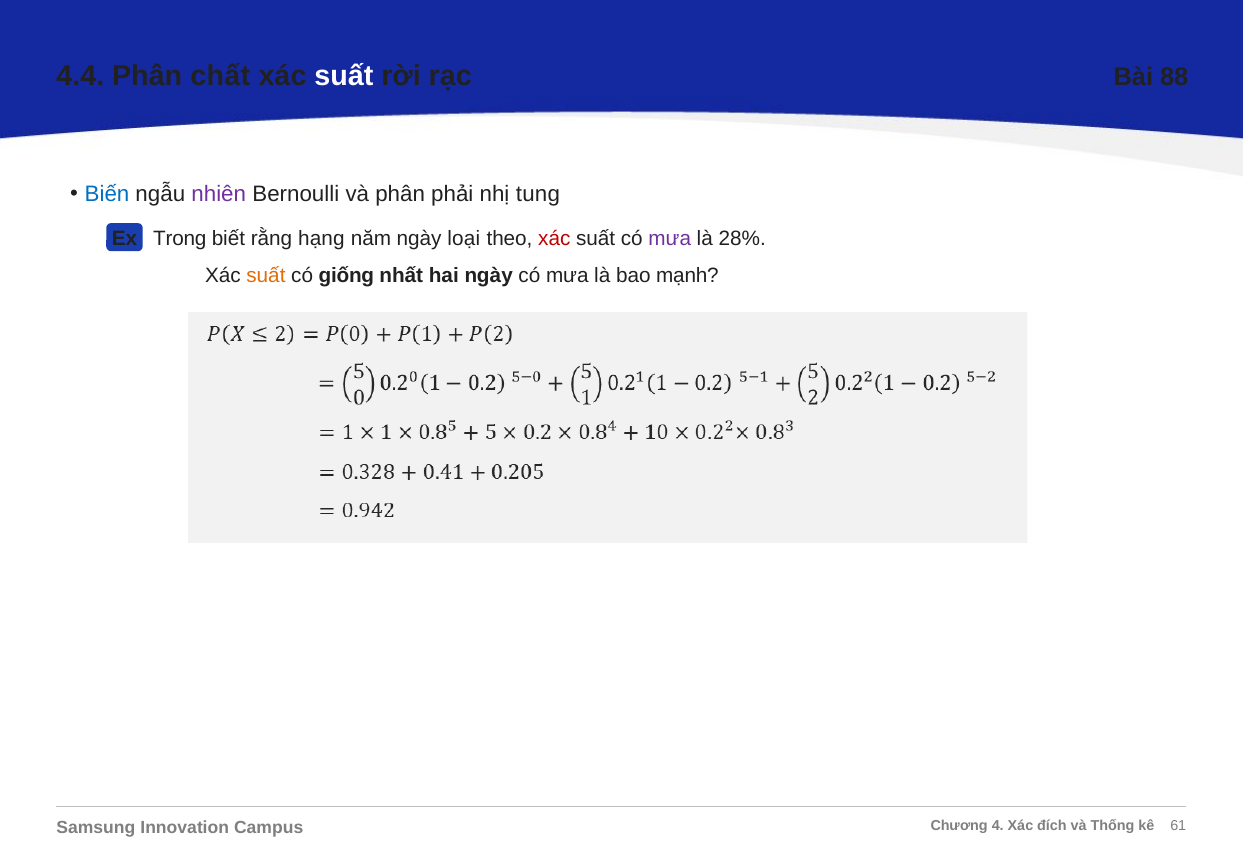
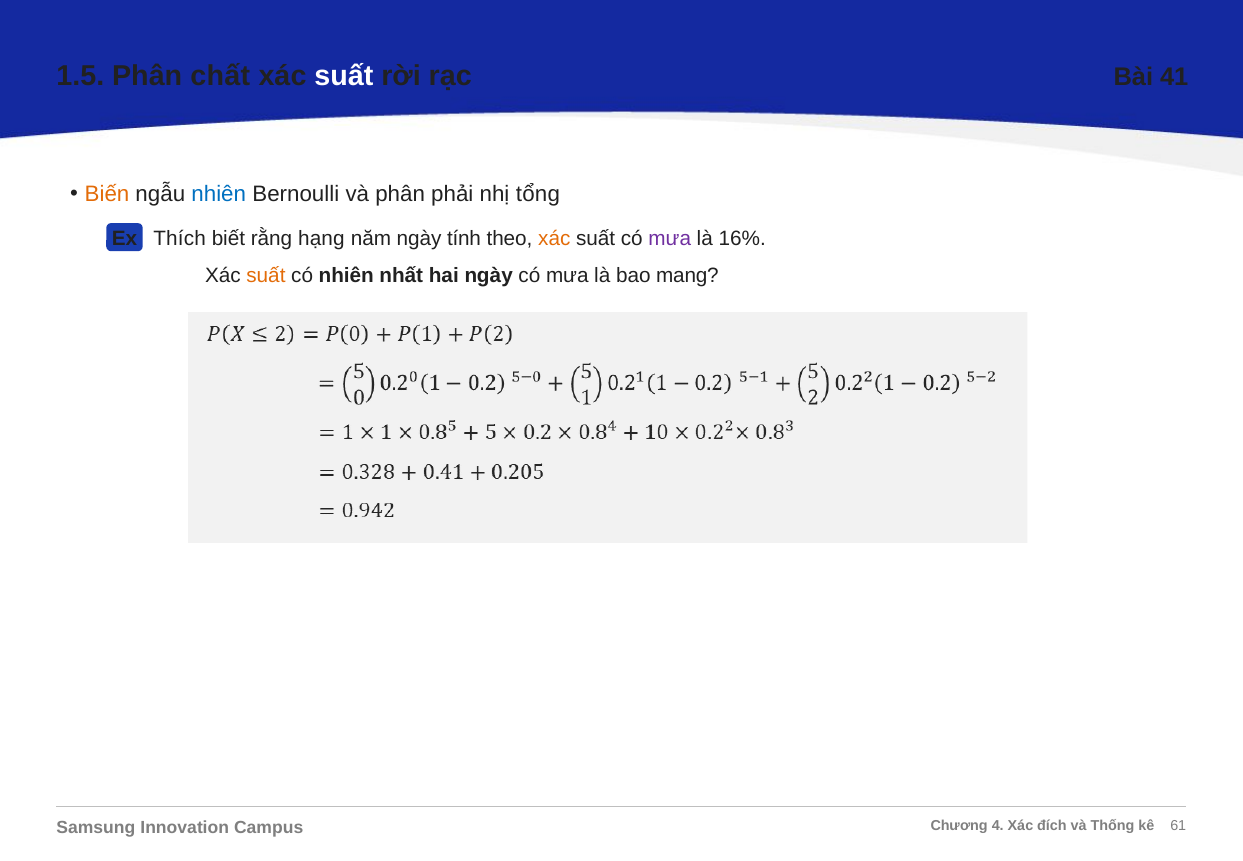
4.4: 4.4 -> 1.5 (80, 76)
88: 88 -> 41 (1174, 77)
Biến colour: blue -> orange (107, 194)
nhiên colour: purple -> blue (219, 194)
tung: tung -> tổng (538, 194)
Trong: Trong -> Thích (180, 238)
loại: loại -> tính (464, 238)
xác colour: red -> orange (554, 238)
28%: 28% -> 16% (742, 238)
có giống: giống -> nhiên (346, 276)
mạnh: mạnh -> mang (687, 276)
